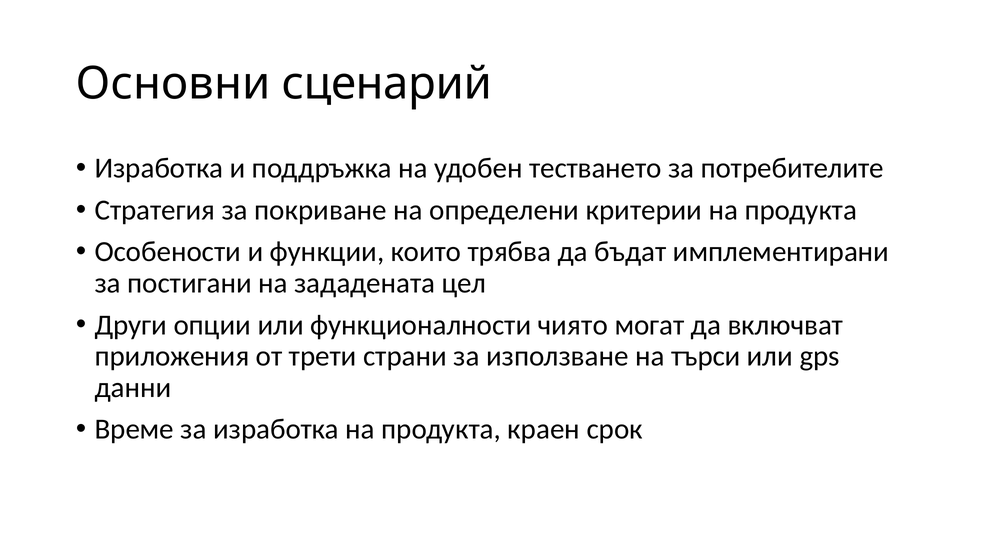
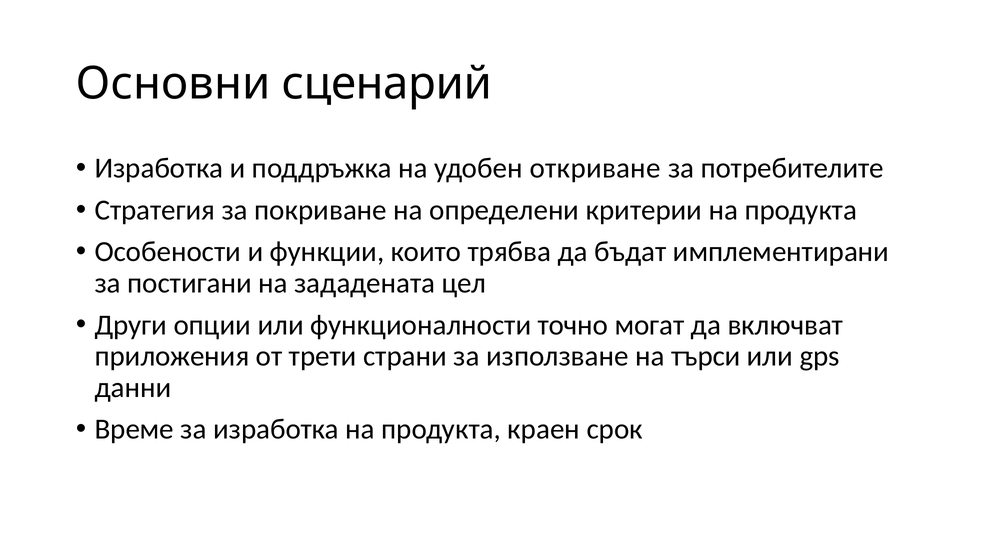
тестването: тестването -> откриване (595, 168)
чиято: чиято -> точно (573, 325)
